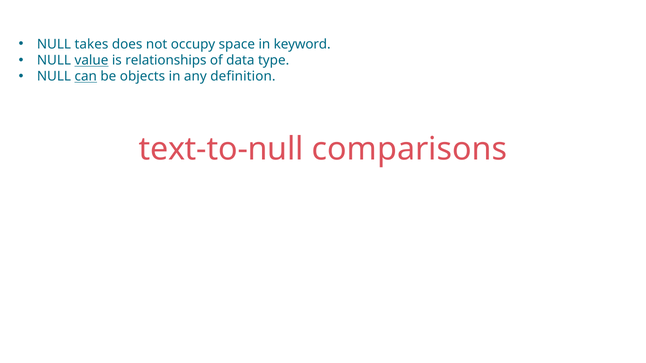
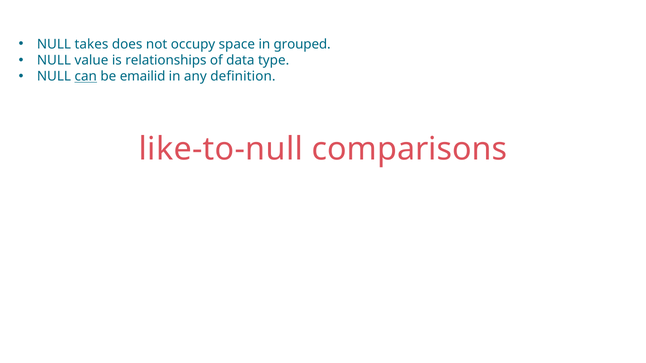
keyword: keyword -> grouped (302, 44)
value underline: present -> none (91, 60)
objects: objects -> emailid (143, 77)
text-to-null: text-to-null -> like-to-null (221, 149)
